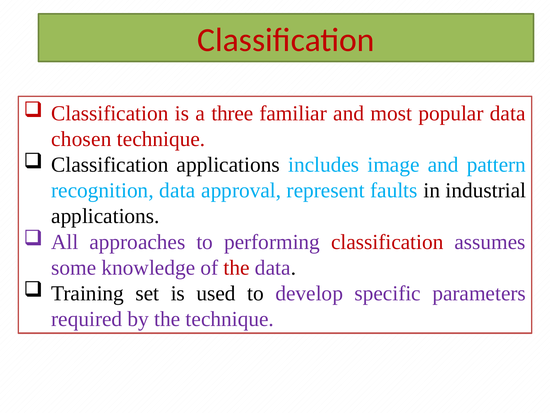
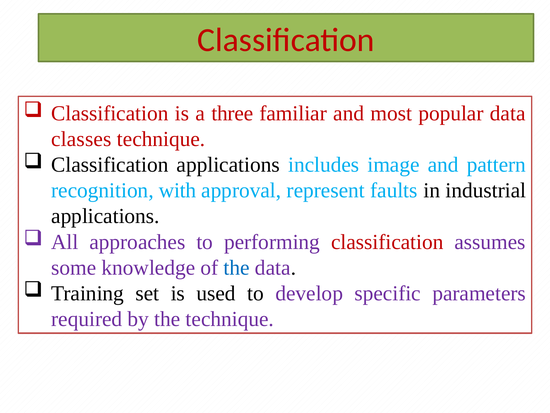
chosen: chosen -> classes (81, 139)
recognition data: data -> with (178, 190)
the colour: red -> blue (237, 267)
